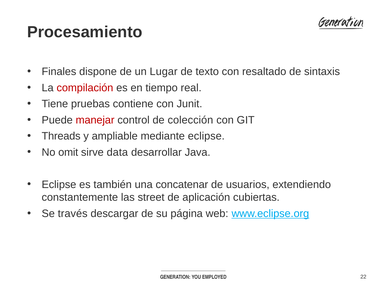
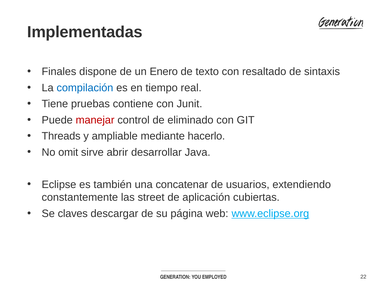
Procesamiento: Procesamiento -> Implementadas (85, 32)
Lugar: Lugar -> Enero (164, 72)
compilación colour: red -> blue (85, 88)
colección: colección -> eliminado (190, 120)
mediante eclipse: eclipse -> hacerlo (206, 136)
data: data -> abrir (117, 152)
través: través -> claves (73, 213)
